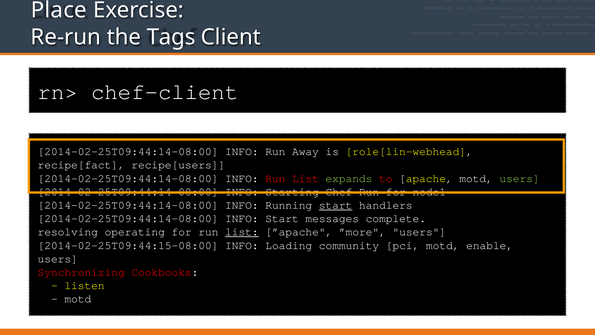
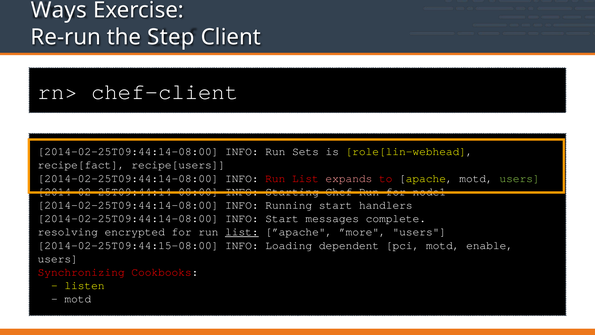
Place: Place -> Ways (59, 10)
Tags: Tags -> Step (171, 37)
Away: Away -> Sets (305, 151)
expands colour: light green -> pink (349, 178)
start underline: present -> none (336, 205)
operating: operating -> encrypted (135, 232)
community: community -> dependent (349, 245)
